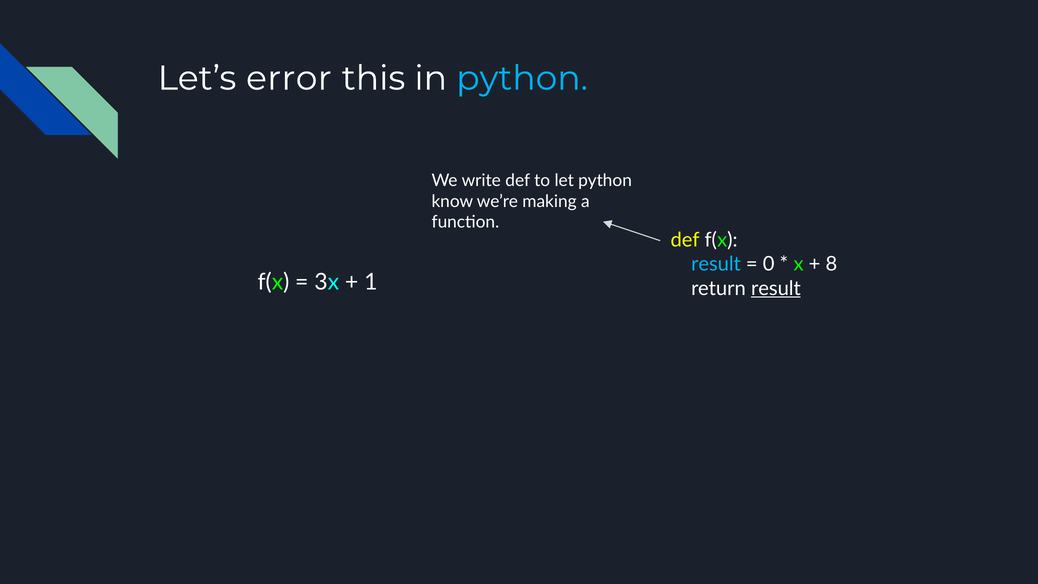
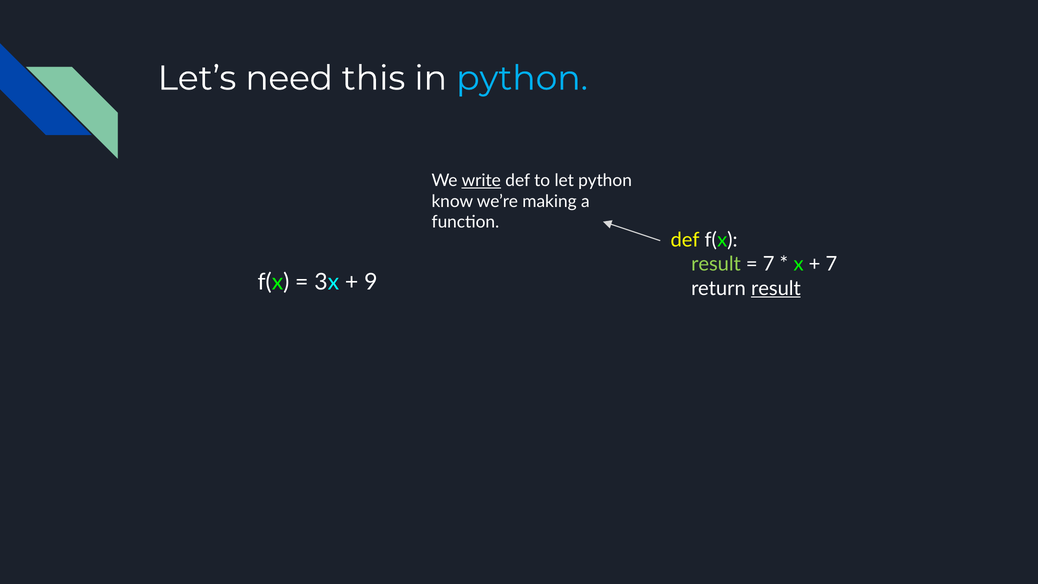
error: error -> need (289, 78)
write underline: none -> present (481, 181)
result colour: light blue -> light green (716, 264)
0: 0 -> 7 (769, 264)
8: 8 -> 7 (831, 264)
1: 1 -> 9 (371, 282)
